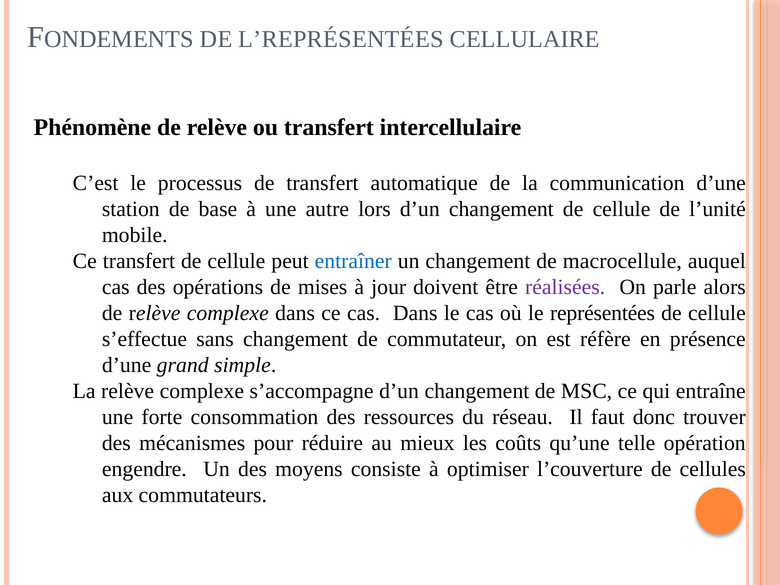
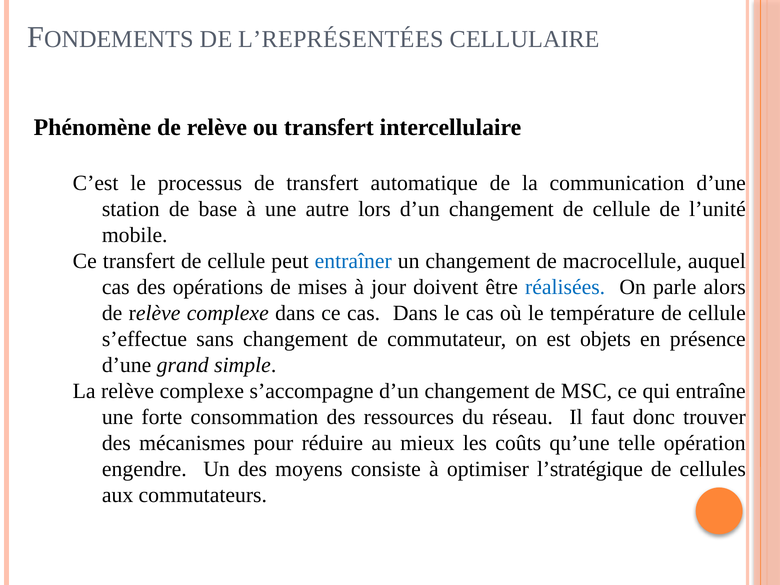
réalisées colour: purple -> blue (565, 287)
représentées: représentées -> température (602, 313)
réfère: réfère -> objets (605, 339)
l’couverture: l’couverture -> l’stratégique (590, 469)
